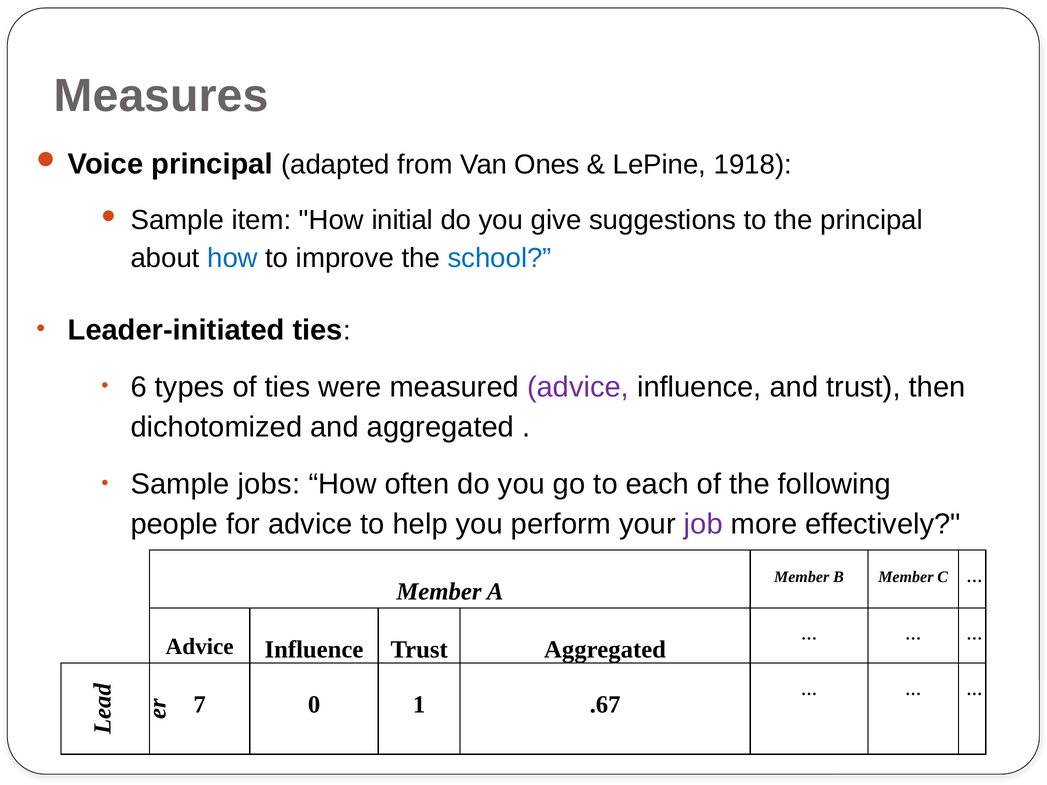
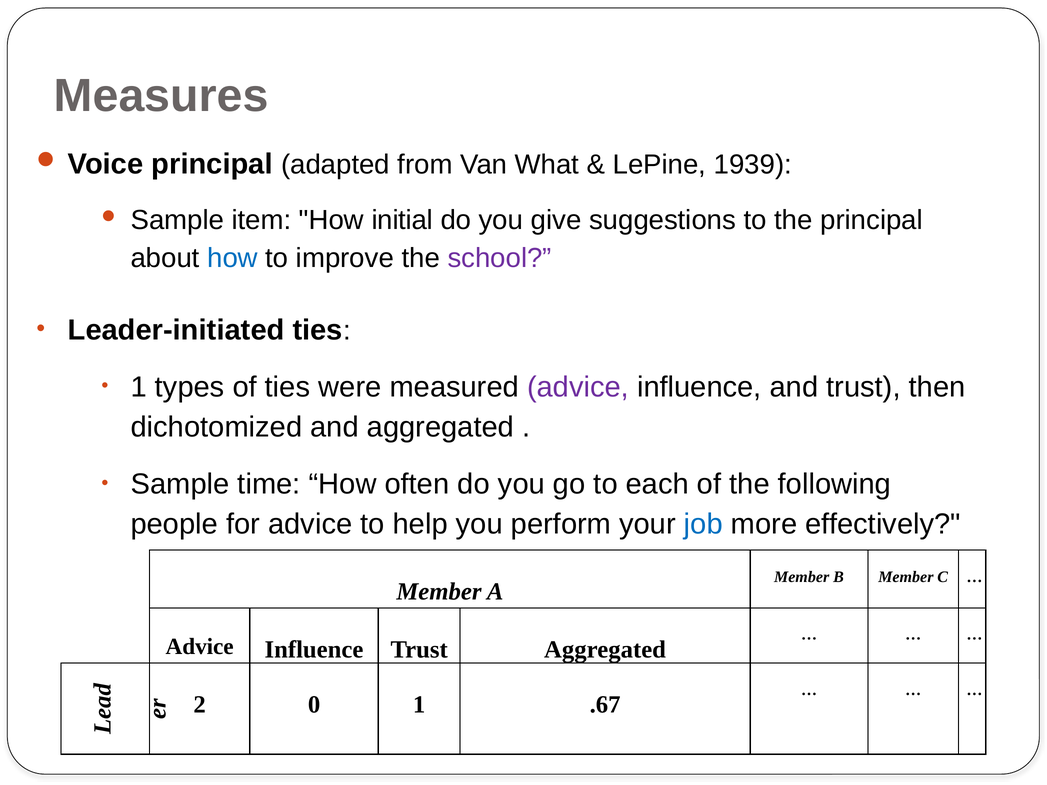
Ones: Ones -> What (547, 165)
1918: 1918 -> 1939 (753, 165)
school colour: blue -> purple (500, 258)
6: 6 -> 1 (139, 387)
jobs: jobs -> time (269, 484)
job colour: purple -> blue (703, 524)
7: 7 -> 2 (200, 705)
